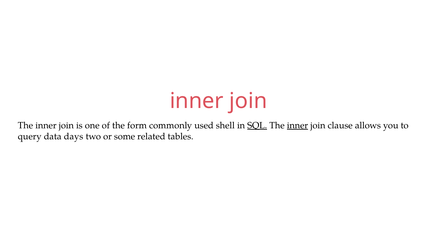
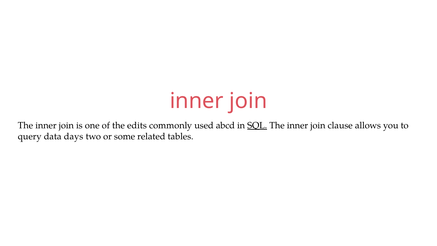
form: form -> edits (137, 125)
shell: shell -> abcd (225, 125)
inner underline: present -> none (297, 125)
